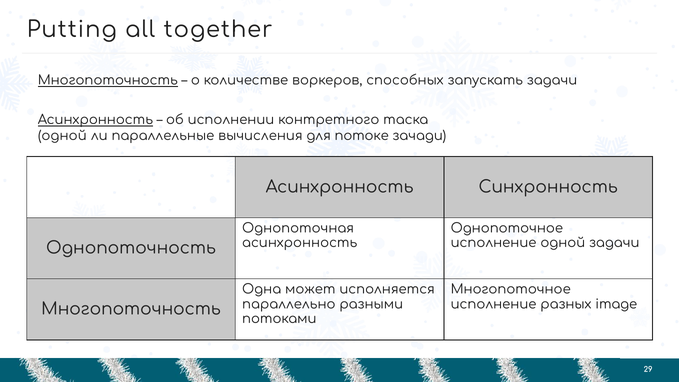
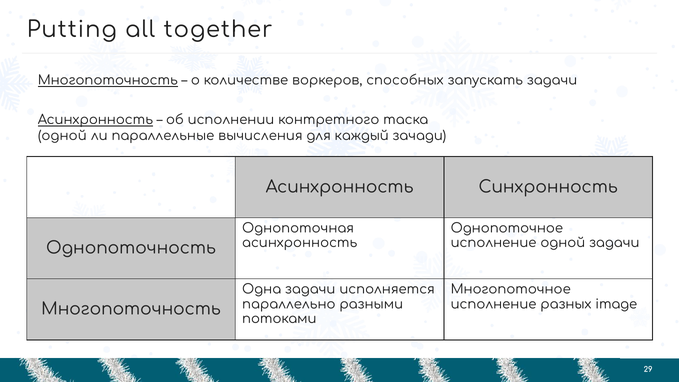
потоке: потоке -> каждый (362, 136)
Одна может: может -> задачи (310, 289)
